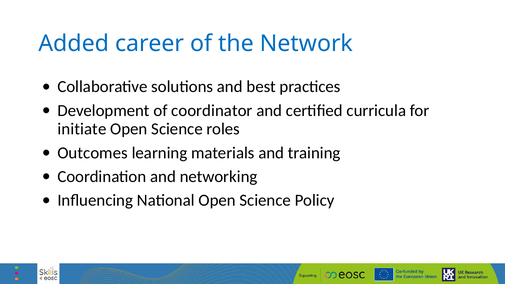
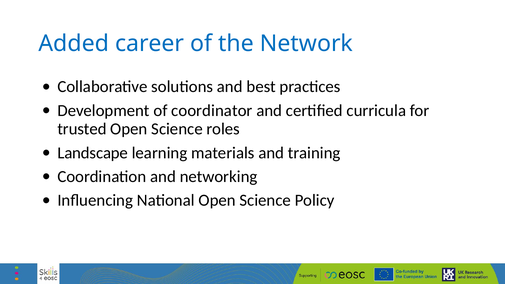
initiate: initiate -> trusted (82, 129)
Outcomes: Outcomes -> Landscape (93, 153)
